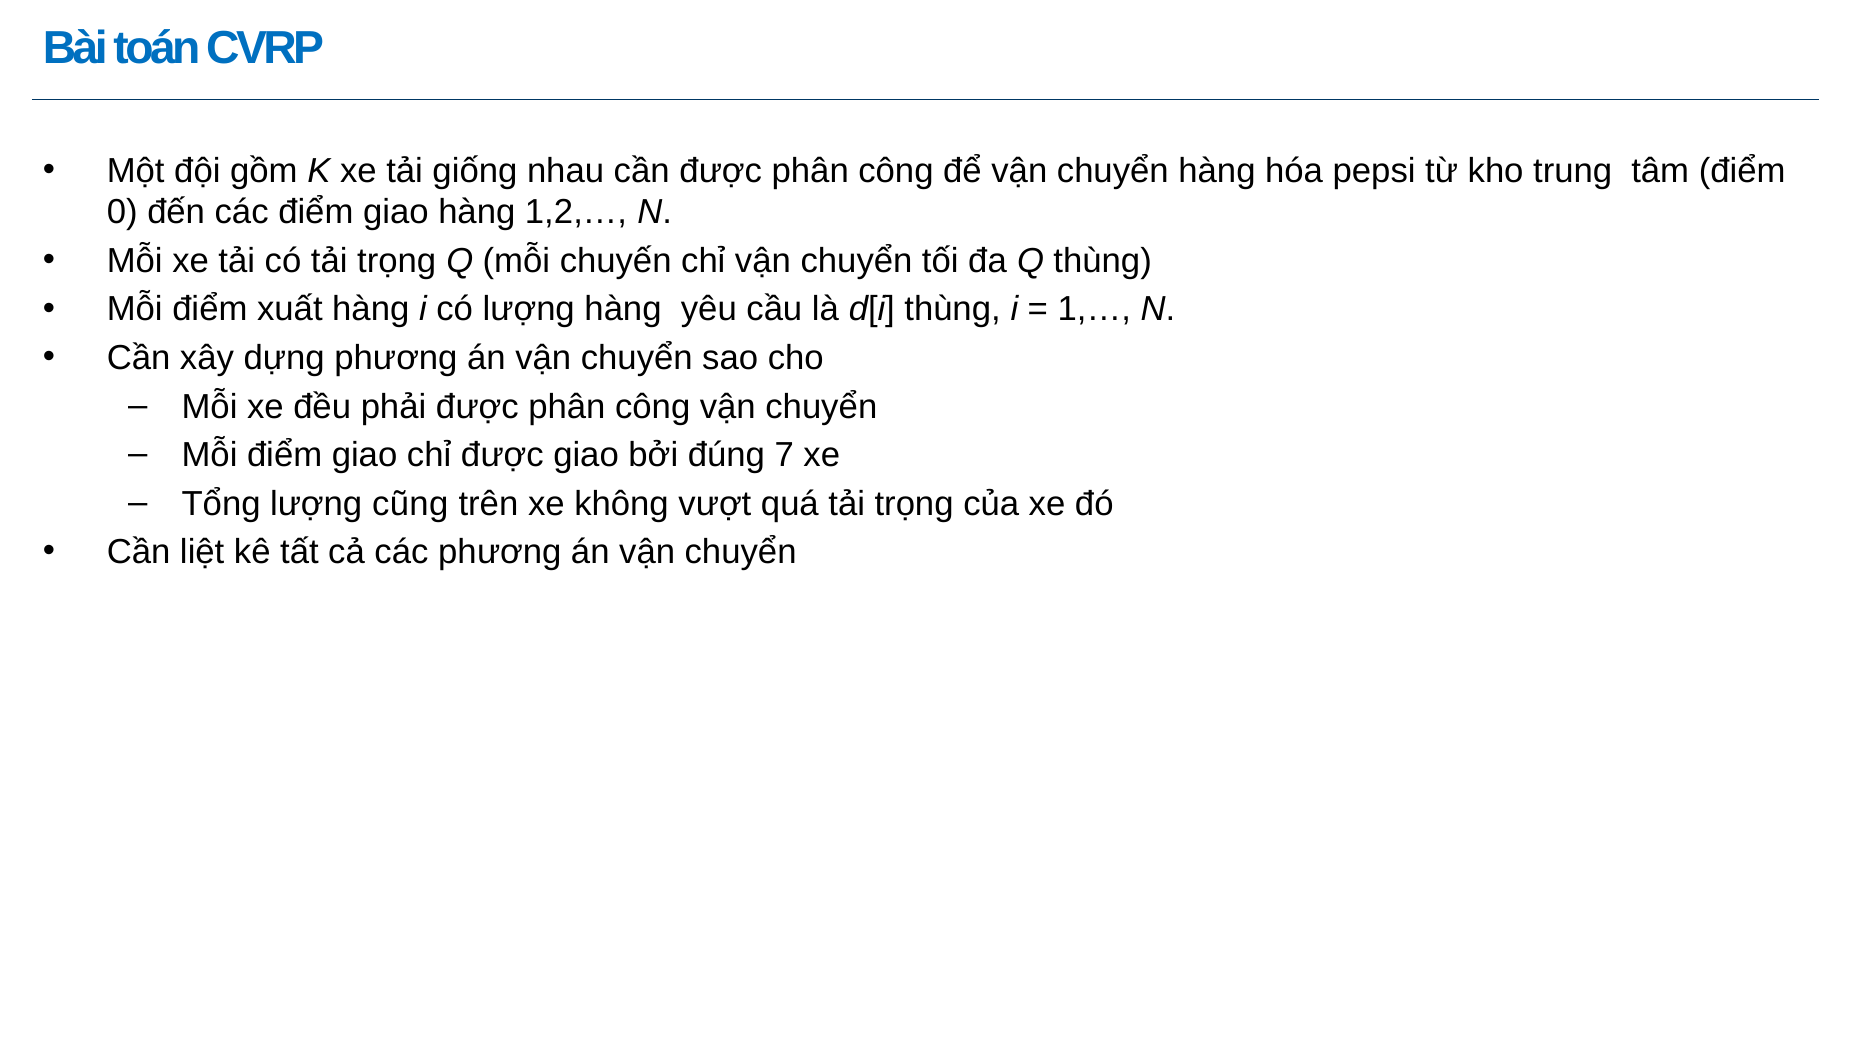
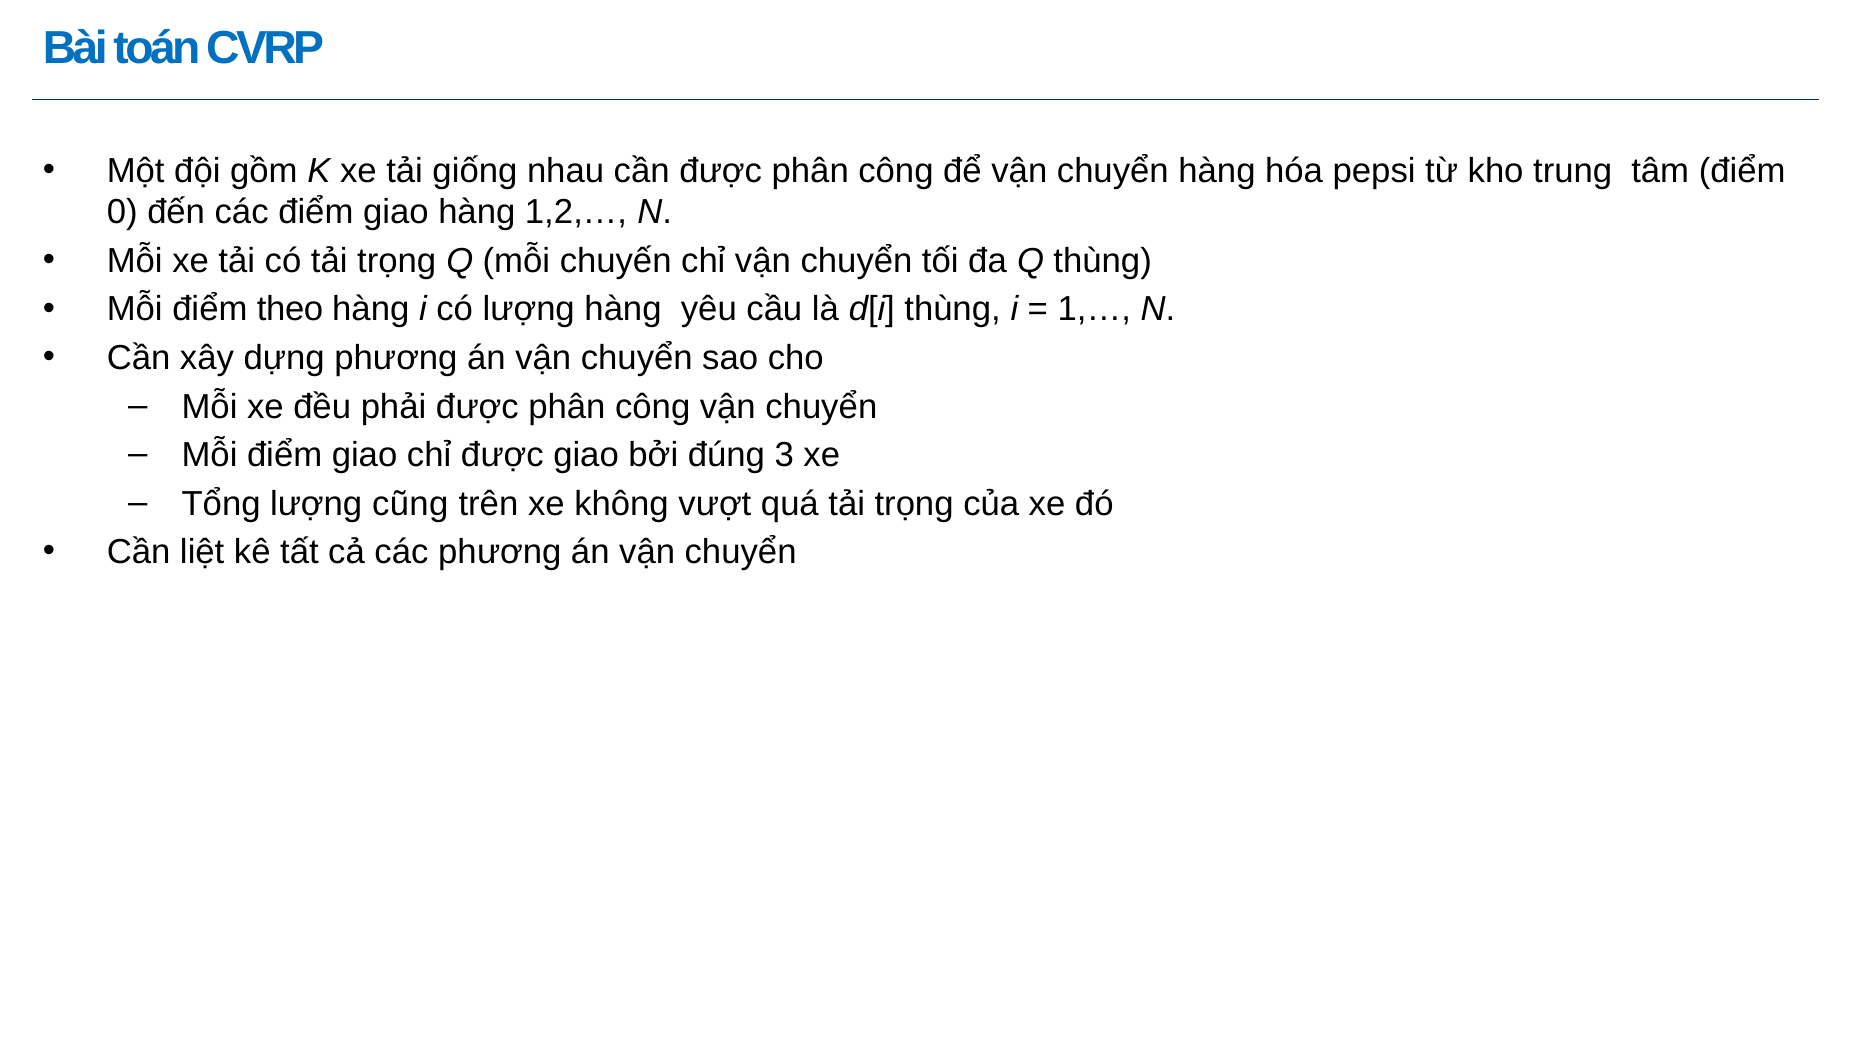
xuất: xuất -> theo (290, 309)
7: 7 -> 3 (784, 455)
